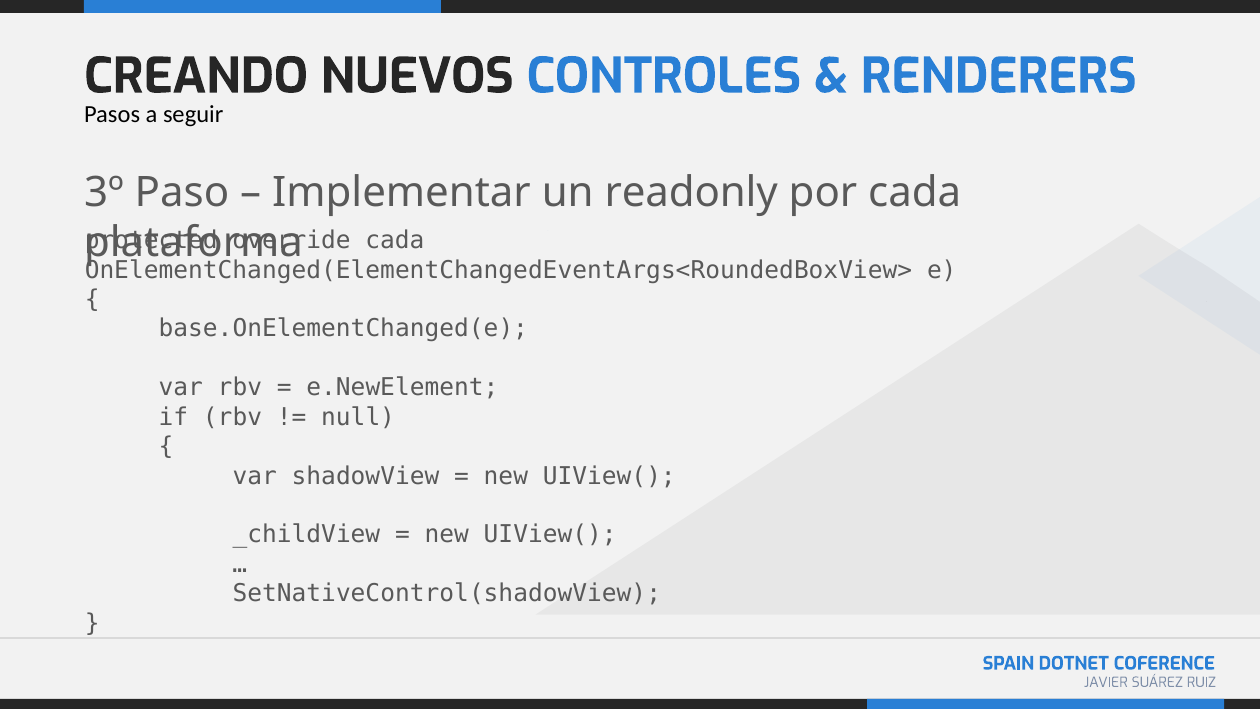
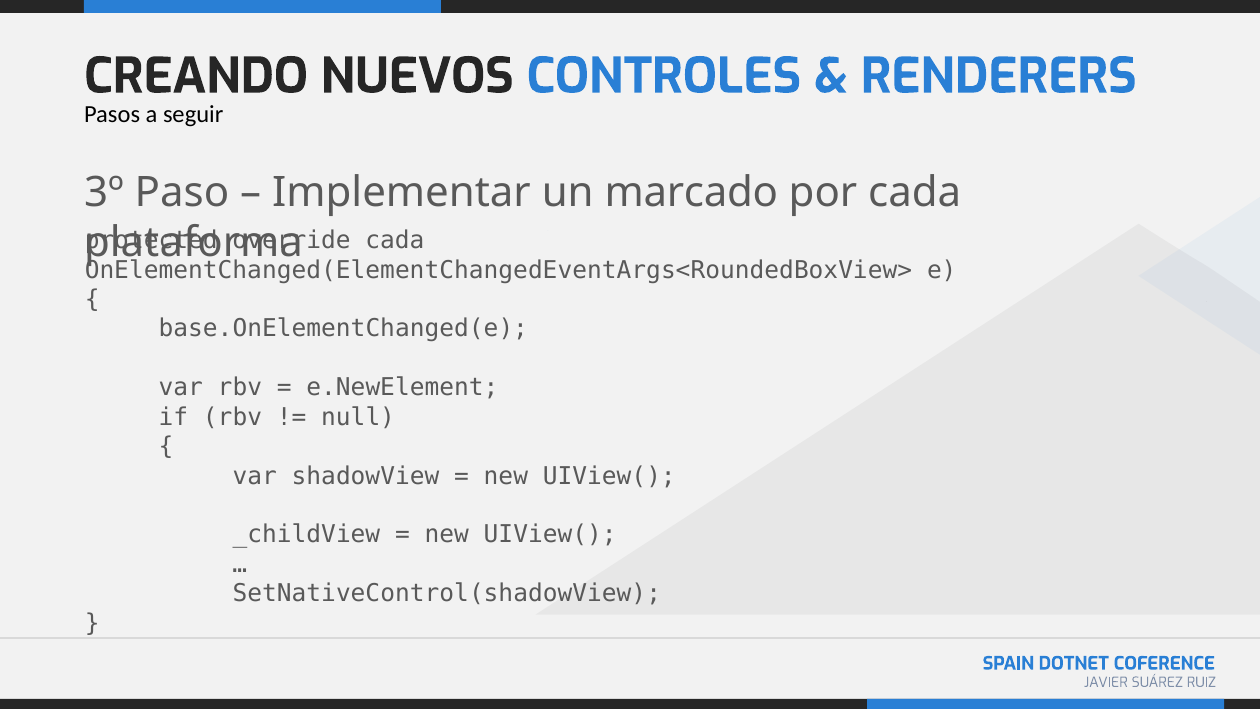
readonly: readonly -> marcado (691, 192)
